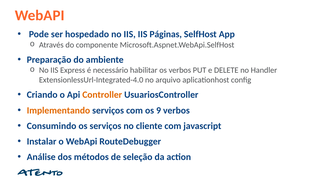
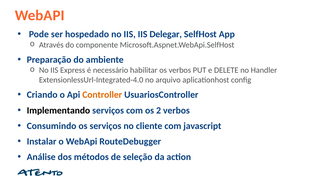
Páginas: Páginas -> Delegar (166, 34)
Implementando colour: orange -> black (58, 110)
9: 9 -> 2 (159, 110)
